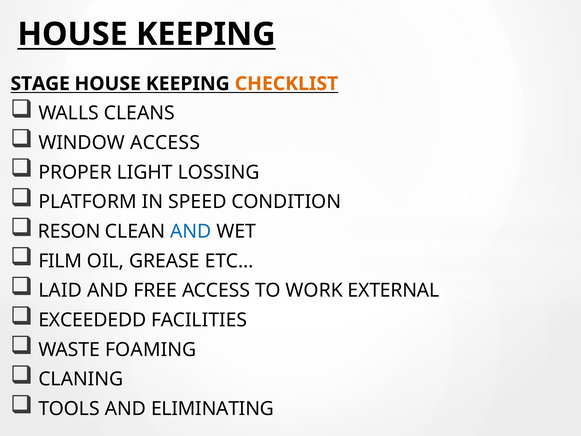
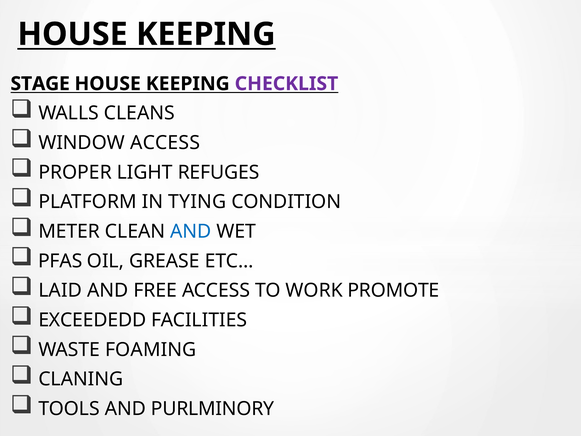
CHECKLIST colour: orange -> purple (286, 84)
LOSSING: LOSSING -> REFUGES (219, 172)
SPEED: SPEED -> TYING (197, 202)
RESON: RESON -> METER (69, 231)
FILM: FILM -> PFAS (60, 261)
EXTERNAL: EXTERNAL -> PROMOTE (393, 290)
ELIMINATING: ELIMINATING -> PURLMINORY (213, 408)
